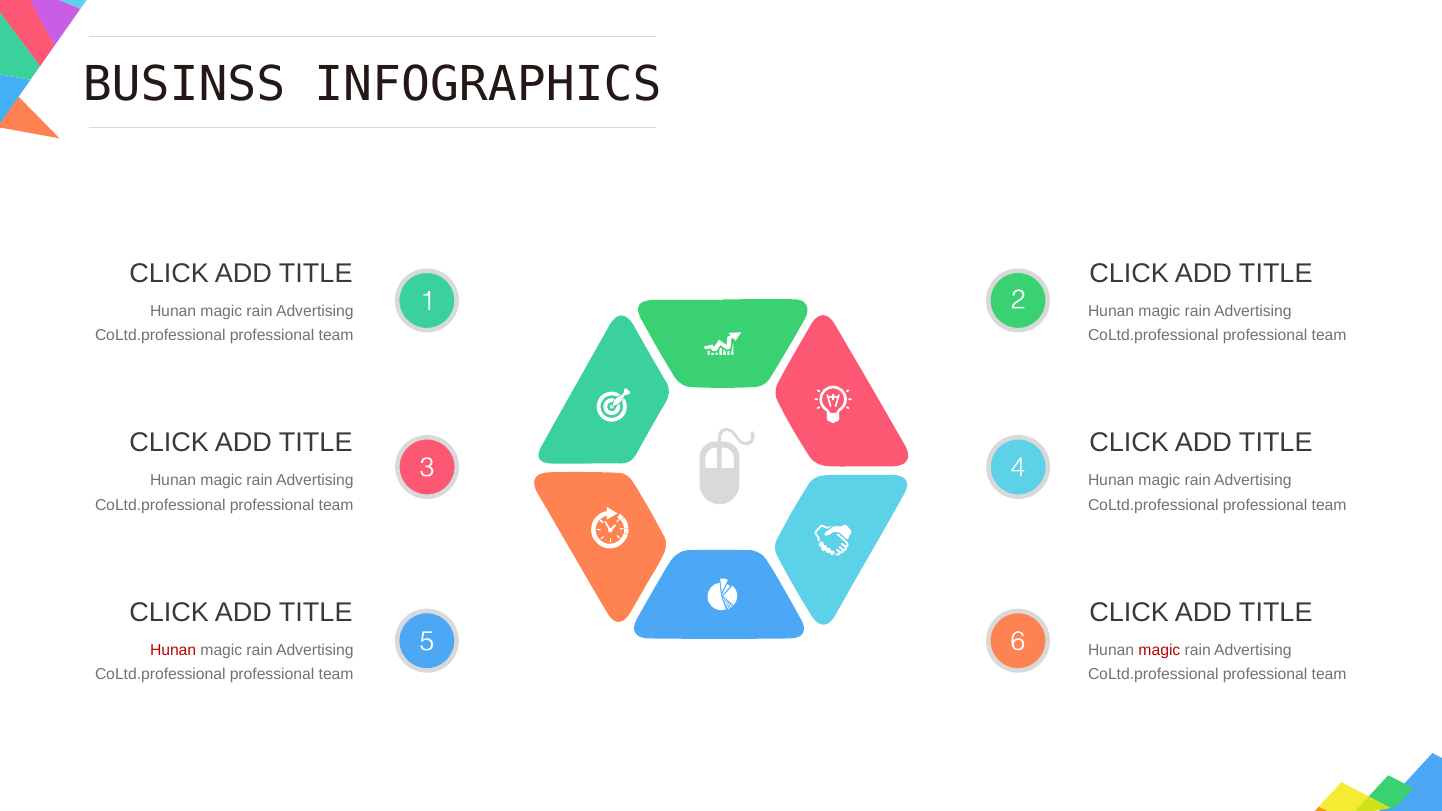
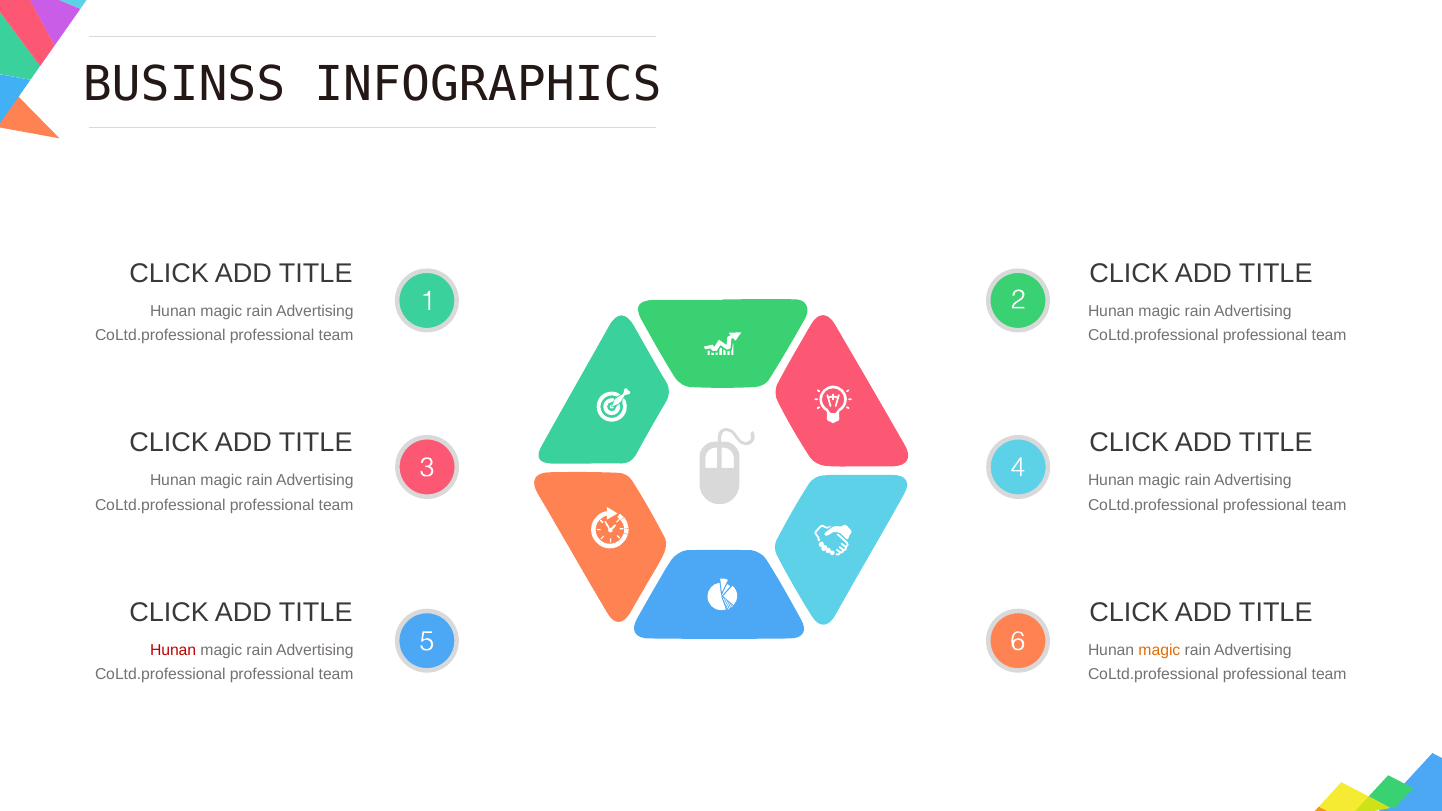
magic colour: red -> orange (1159, 650)
